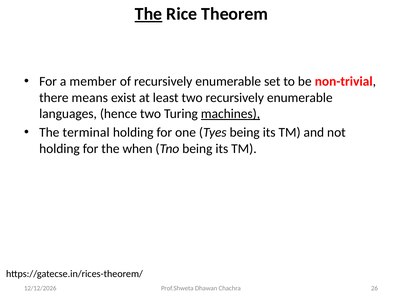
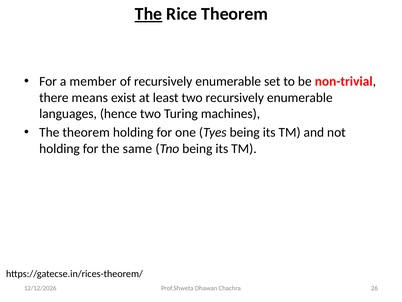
machines underline: present -> none (231, 114)
The terminal: terminal -> theorem (86, 132)
when: when -> same (137, 148)
